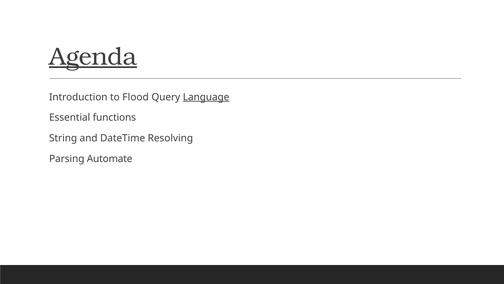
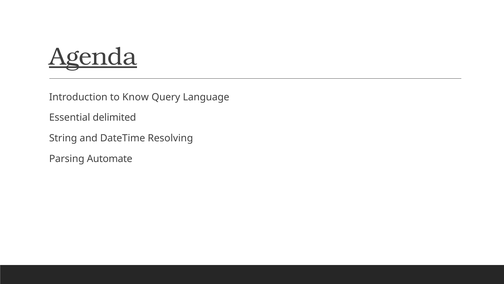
Flood: Flood -> Know (136, 97)
Language underline: present -> none (206, 97)
functions: functions -> delimited (114, 117)
